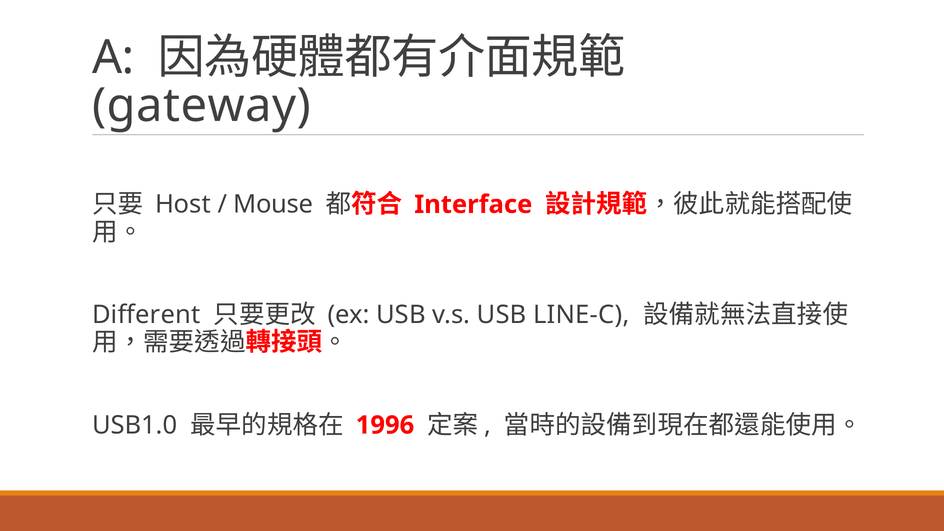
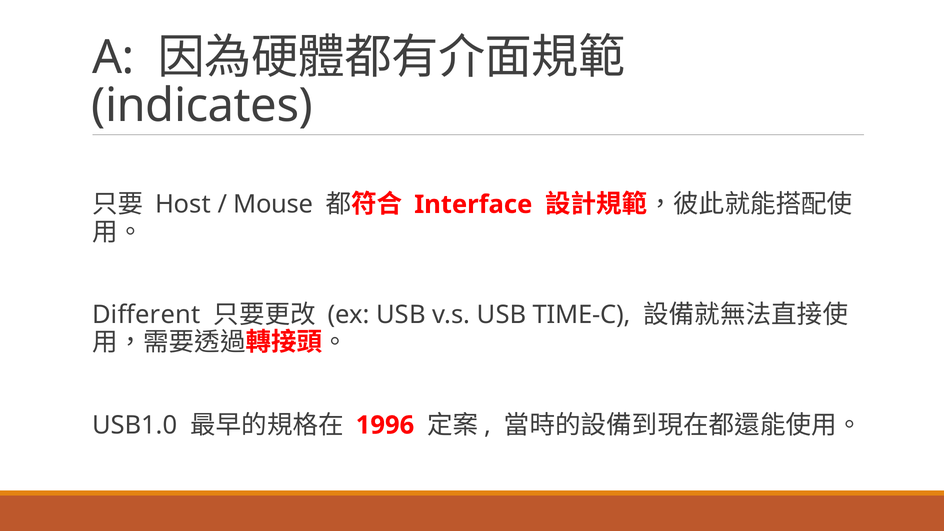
gateway: gateway -> indicates (202, 106)
LINE-C: LINE-C -> TIME-C (582, 315)
